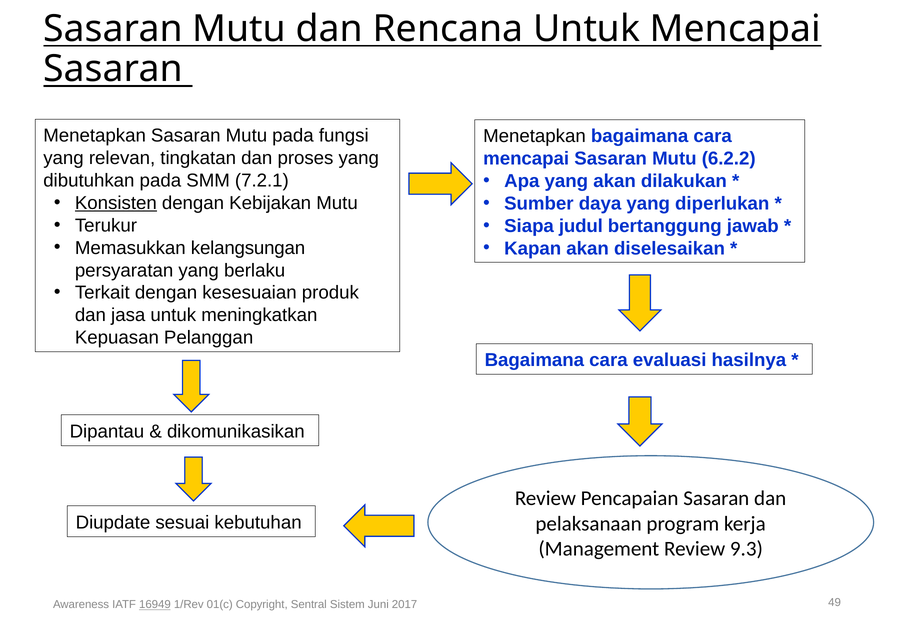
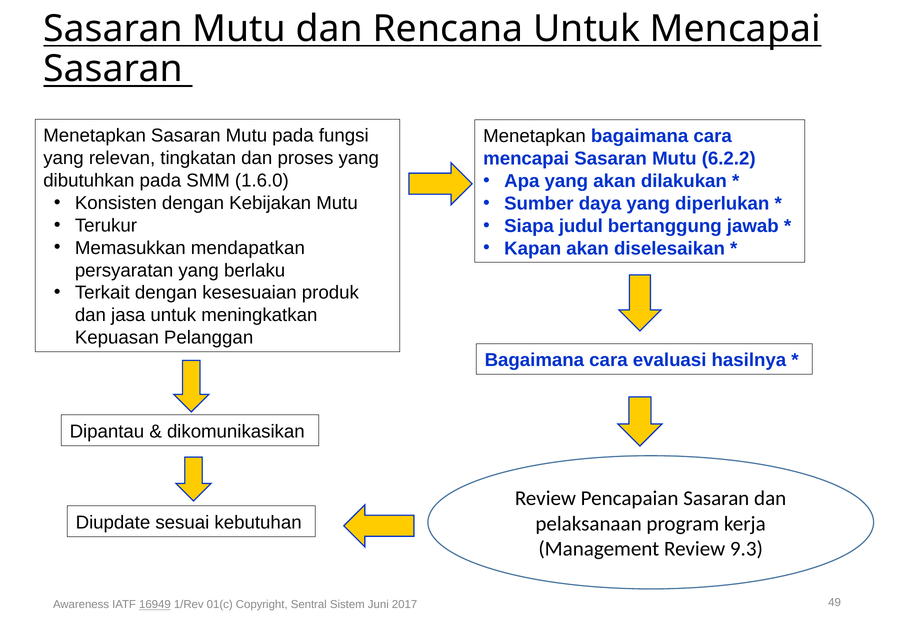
7.2.1: 7.2.1 -> 1.6.0 (262, 181)
Konsisten underline: present -> none (116, 203)
kelangsungan: kelangsungan -> mendapatkan (248, 248)
